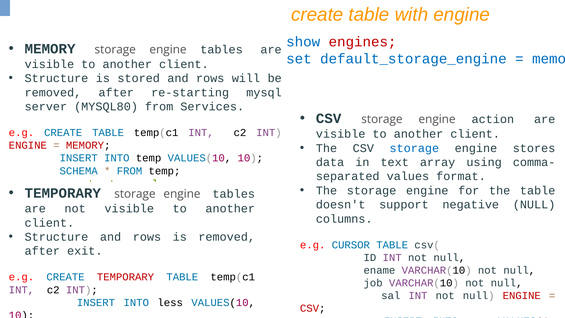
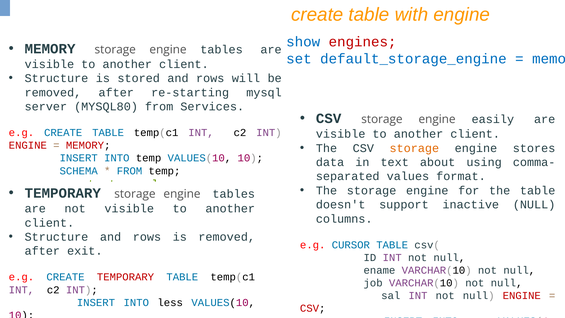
action: action -> easily (493, 119)
storage colour: blue -> orange (414, 148)
array: array -> about (438, 162)
negative: negative -> inactive (471, 205)
